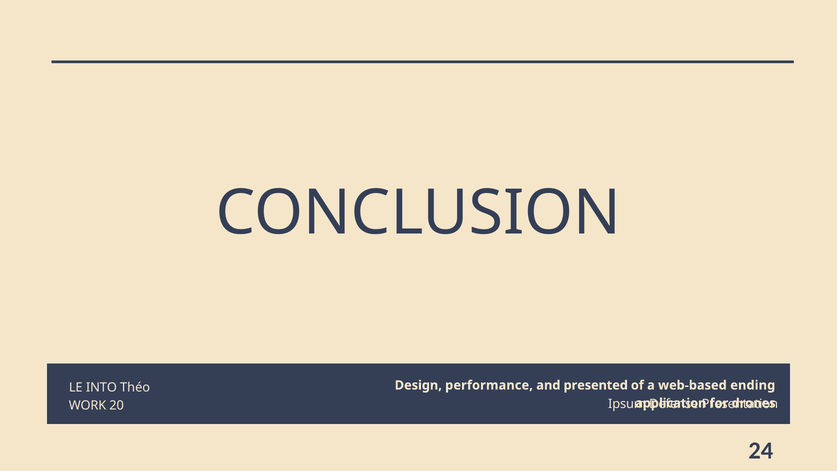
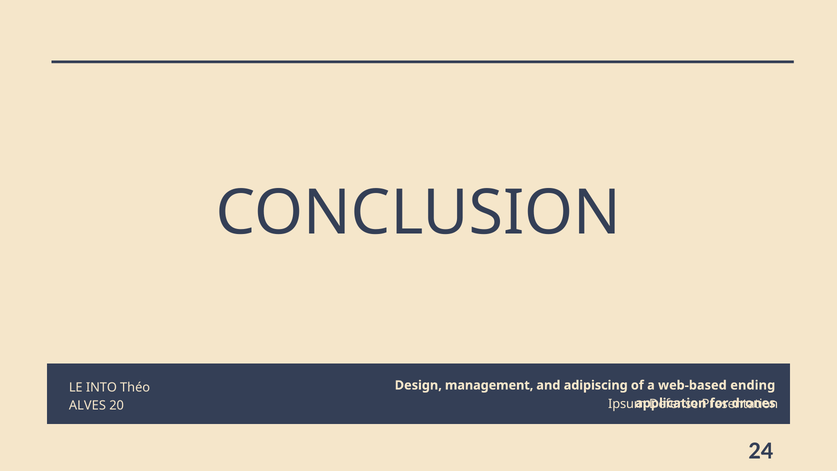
performance: performance -> management (489, 385)
presented: presented -> adipiscing (596, 385)
WORK: WORK -> ALVES (87, 405)
